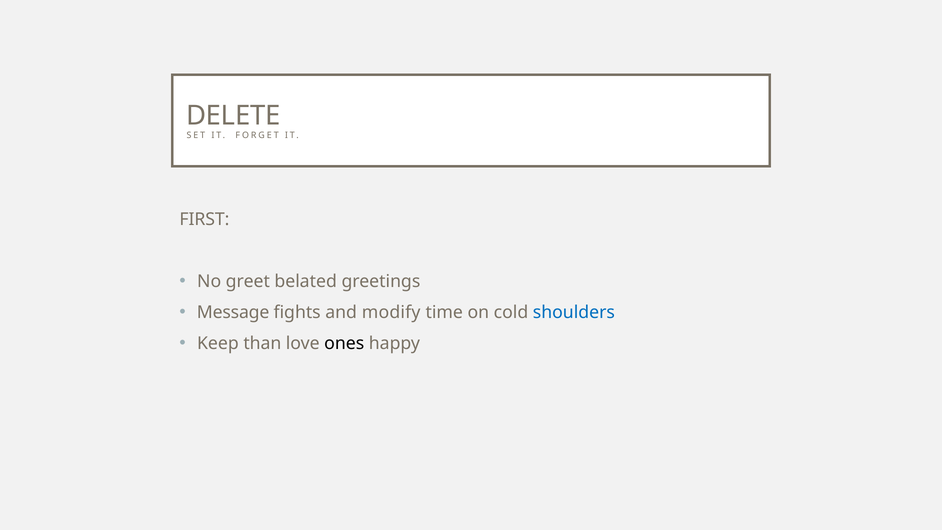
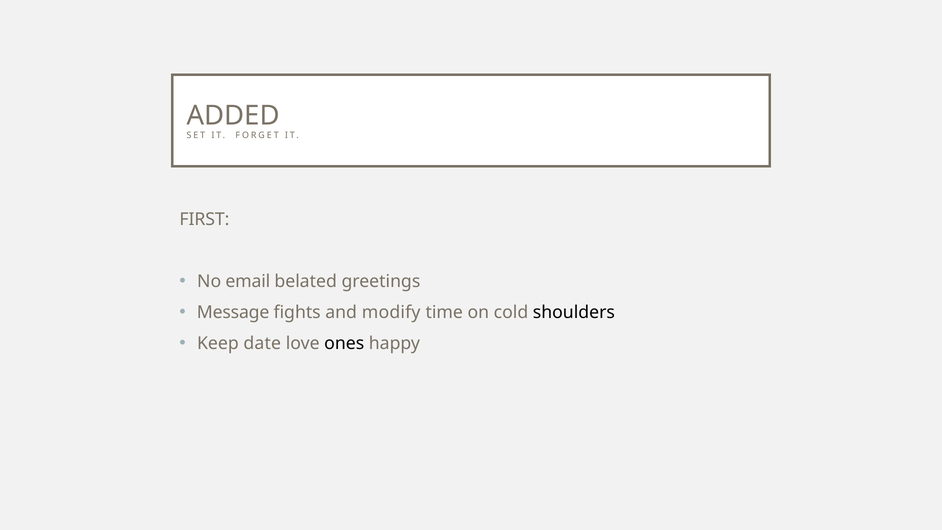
DELETE: DELETE -> ADDED (233, 116)
greet: greet -> email (248, 281)
shoulders colour: blue -> black (574, 312)
than: than -> date (262, 343)
